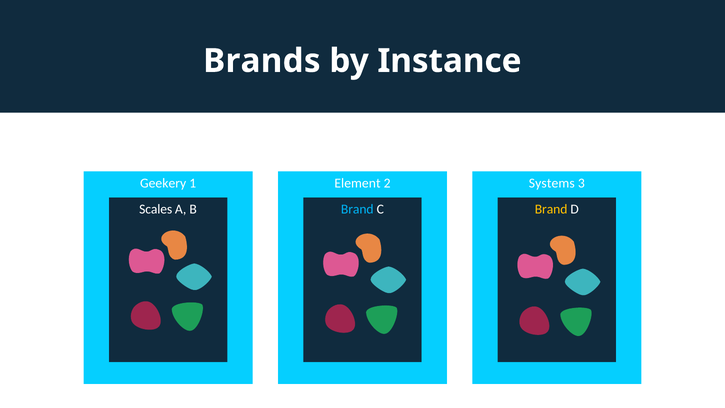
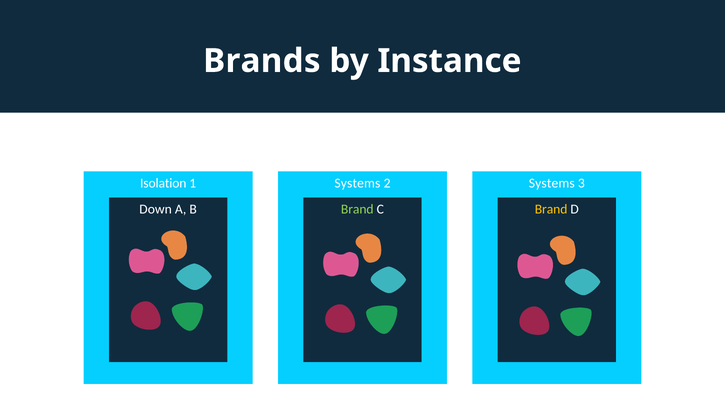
Geekery: Geekery -> Isolation (163, 183)
Element: Element -> Systems (357, 183)
Scales: Scales -> Down (156, 209)
Brand colour: light blue -> light green (357, 209)
